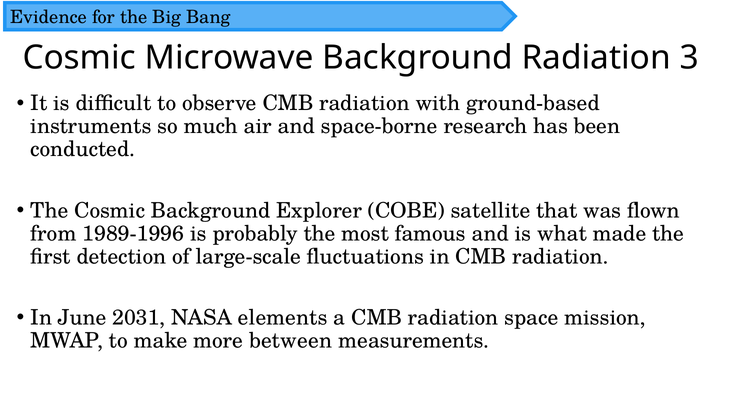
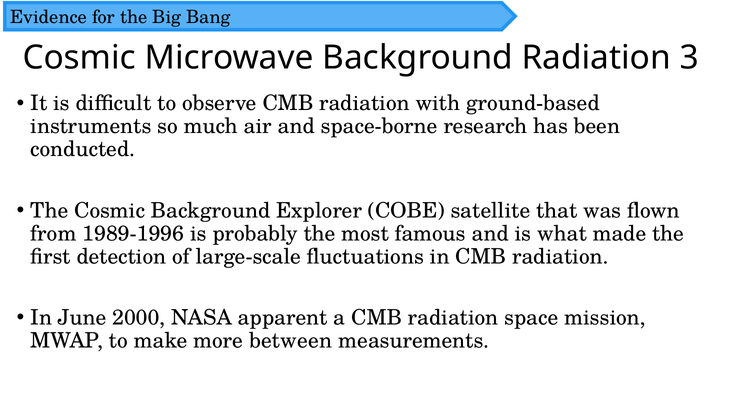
2031: 2031 -> 2000 (139, 318)
elements: elements -> apparent (283, 318)
